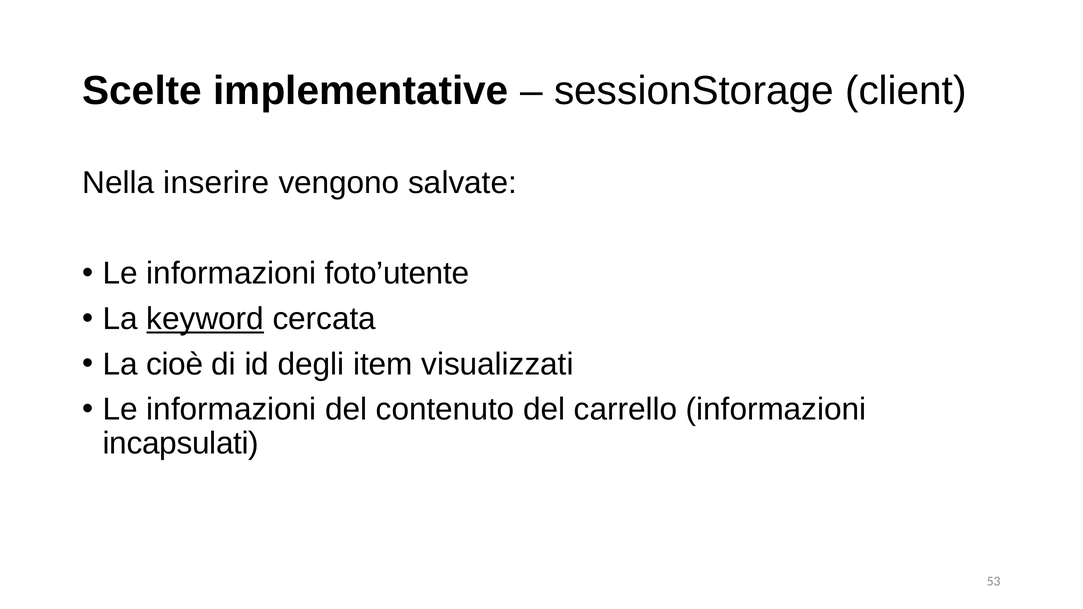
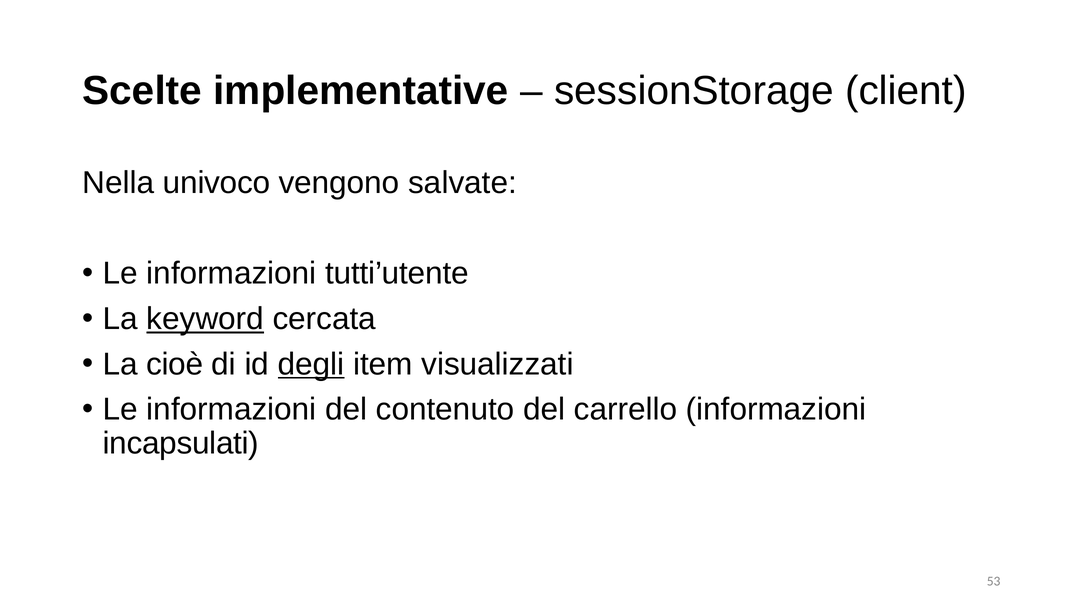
inserire: inserire -> univoco (217, 183)
foto’utente: foto’utente -> tutti’utente (397, 274)
degli underline: none -> present (311, 364)
